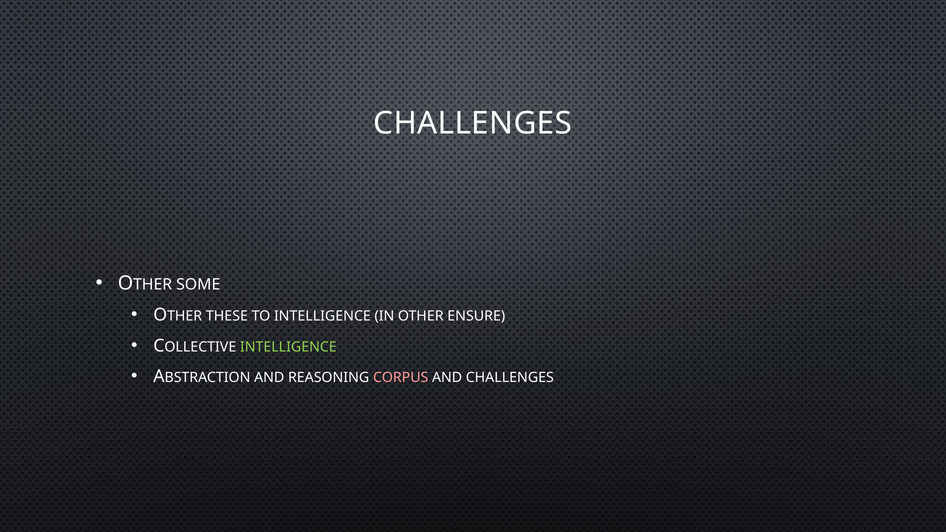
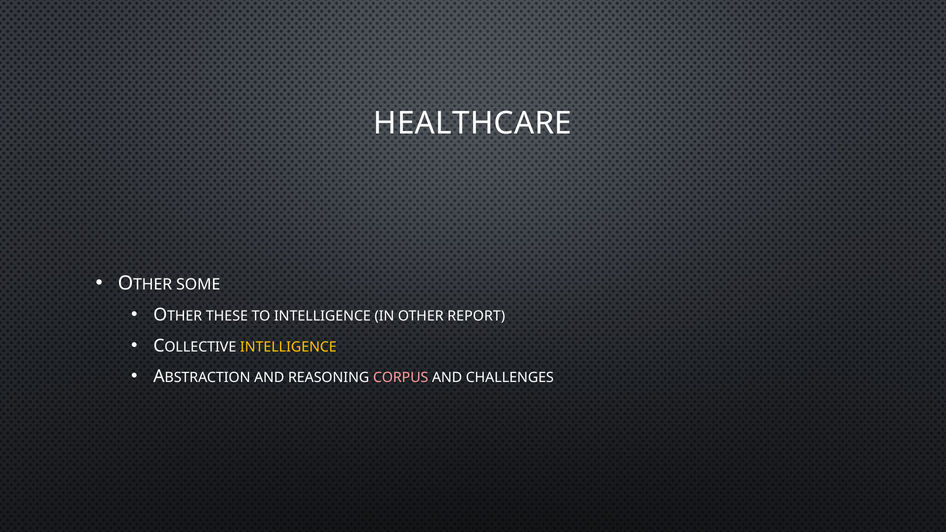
CHALLENGES: CHALLENGES -> HEALTHCARE (473, 123)
ENSURE: ENSURE -> REPORT (476, 316)
INTELLIGENCE colour: light green -> yellow (288, 347)
